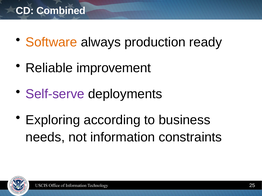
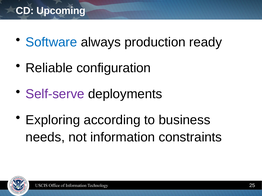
Combined: Combined -> Upcoming (61, 11)
Software colour: orange -> blue (51, 42)
improvement: improvement -> configuration (114, 68)
